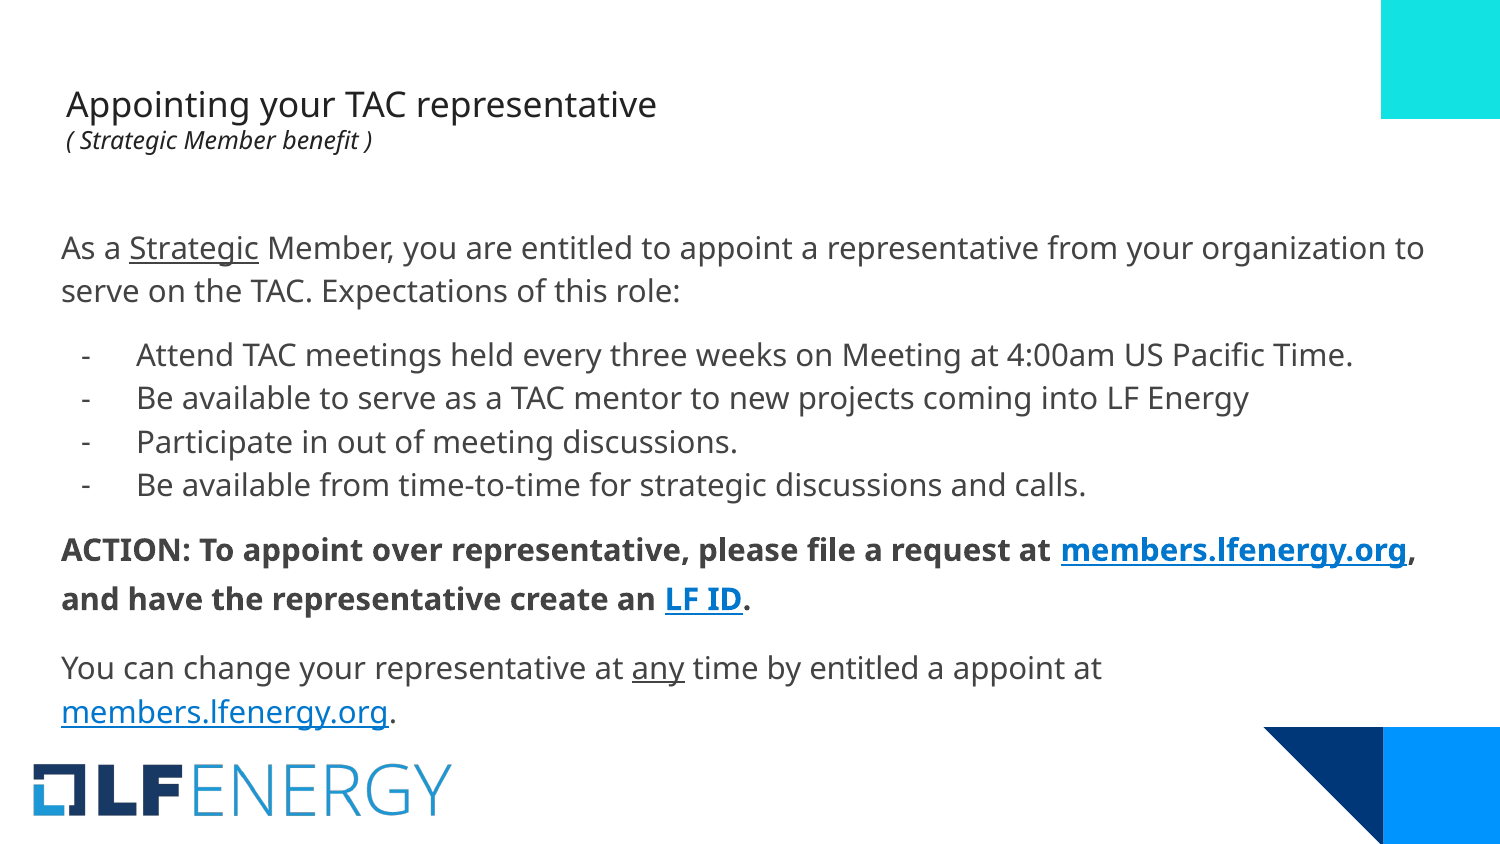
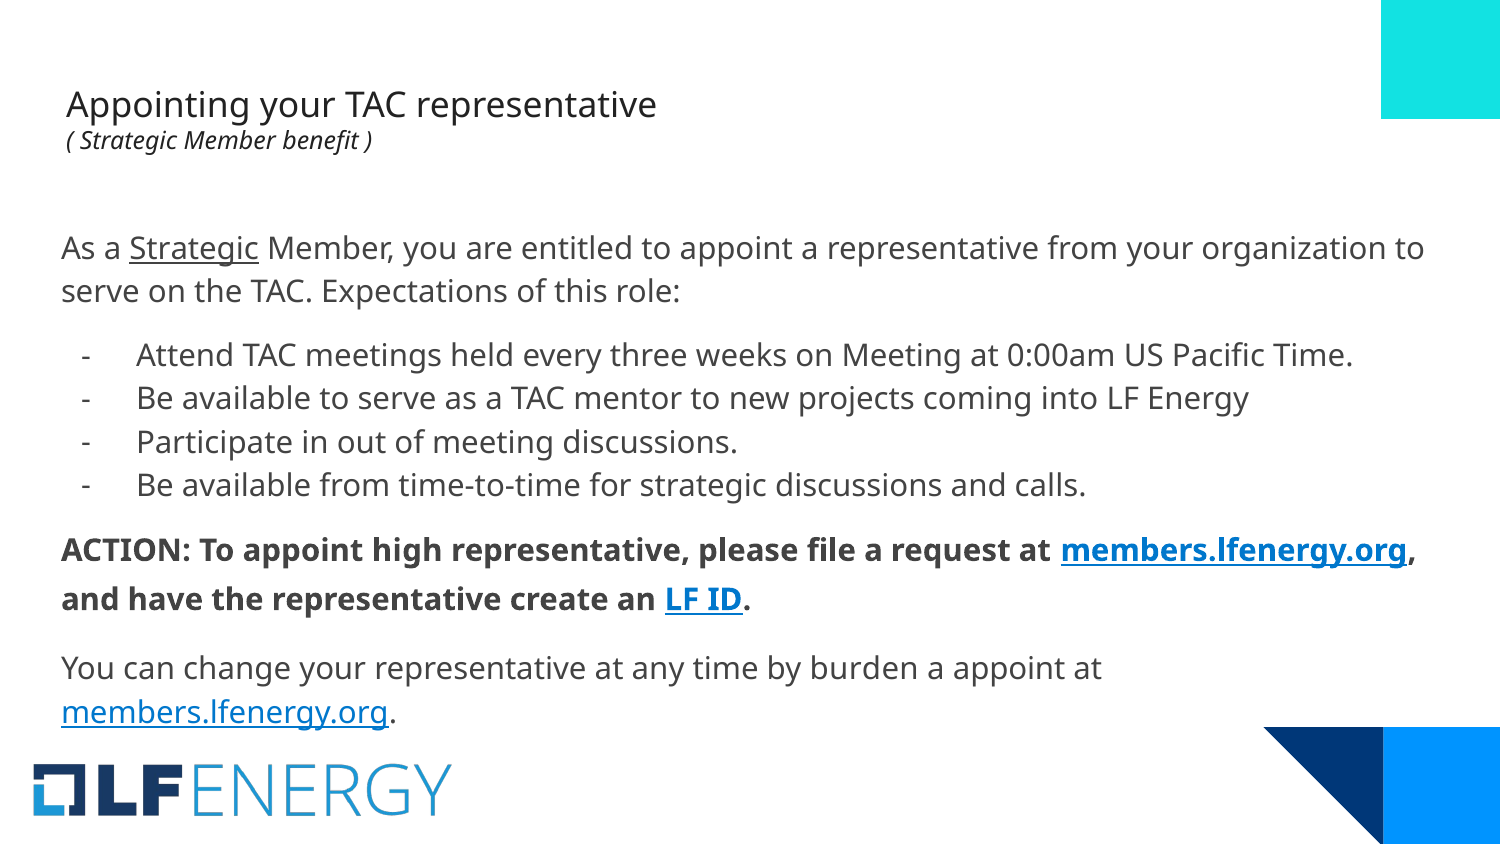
4:00am: 4:00am -> 0:00am (1061, 356)
over: over -> high (407, 550)
any underline: present -> none (658, 669)
by entitled: entitled -> burden (864, 669)
